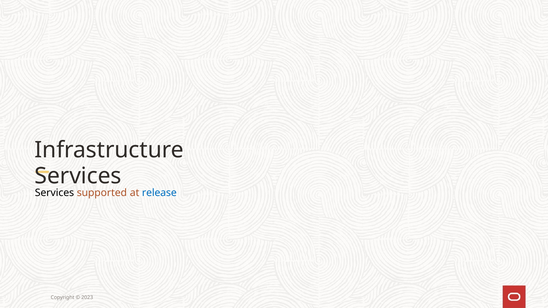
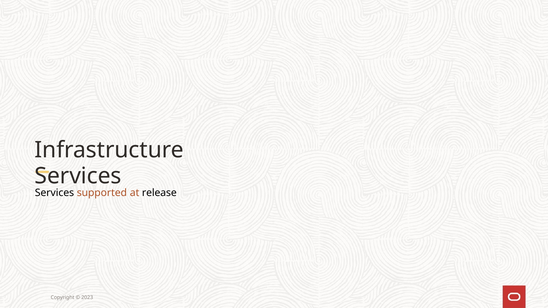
release colour: blue -> black (159, 193)
